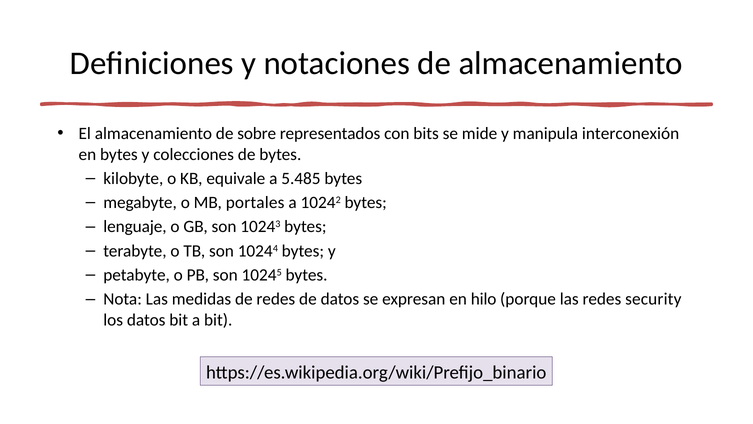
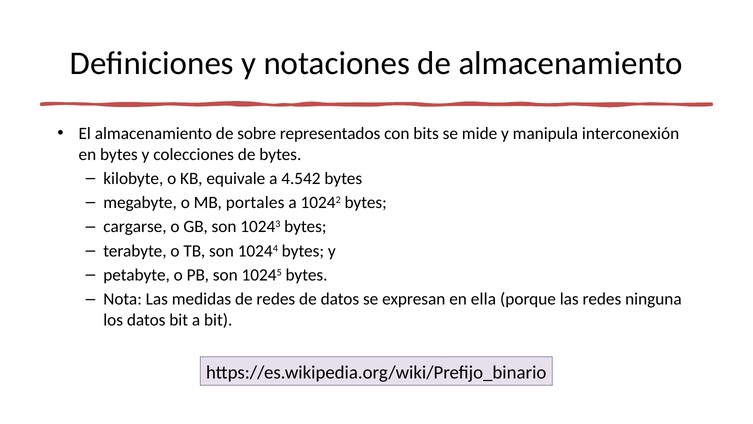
5.485: 5.485 -> 4.542 (301, 178)
lenguaje: lenguaje -> cargarse (135, 227)
hilo: hilo -> ella (483, 299)
security: security -> ninguna (653, 299)
